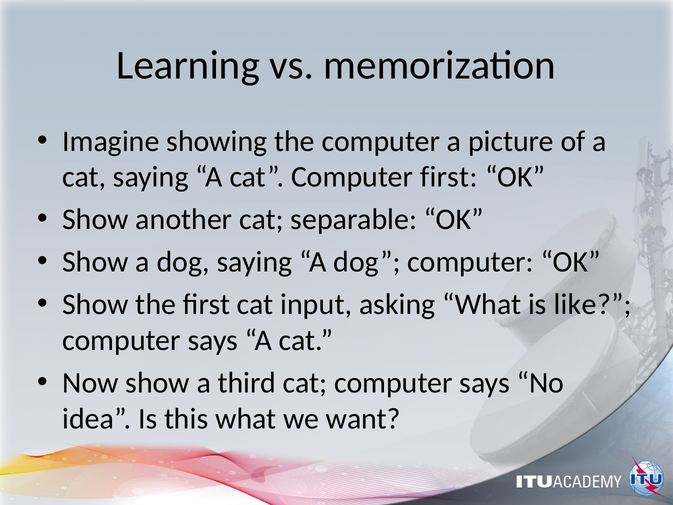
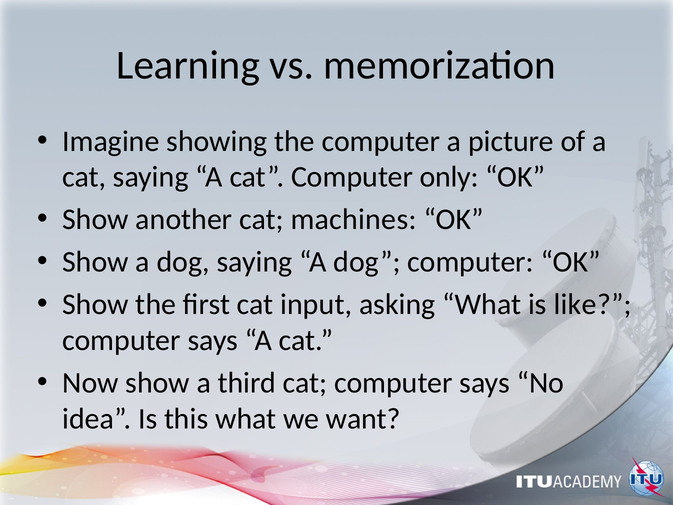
Computer first: first -> only (449, 177)
separable: separable -> machines (354, 219)
